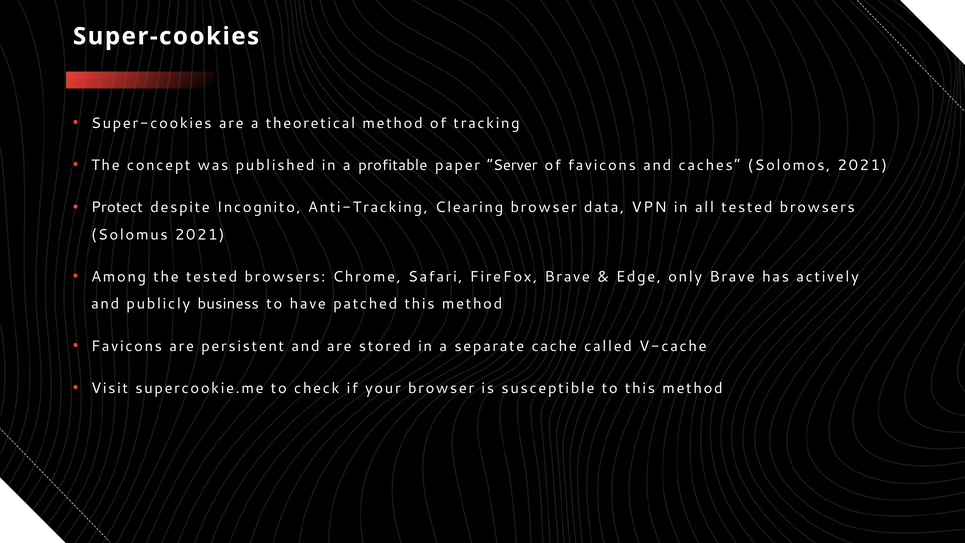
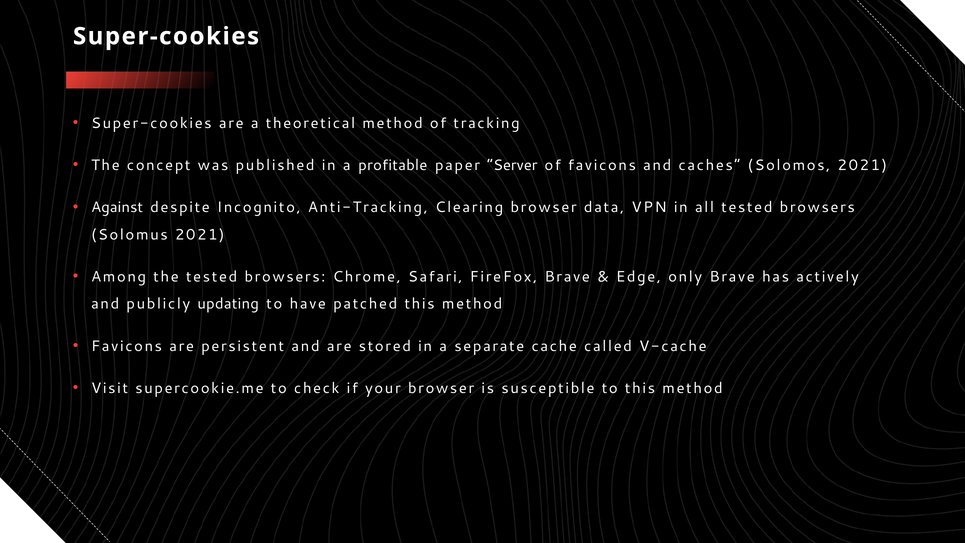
Protect: Protect -> Against (117, 207)
business: business -> updating (228, 304)
